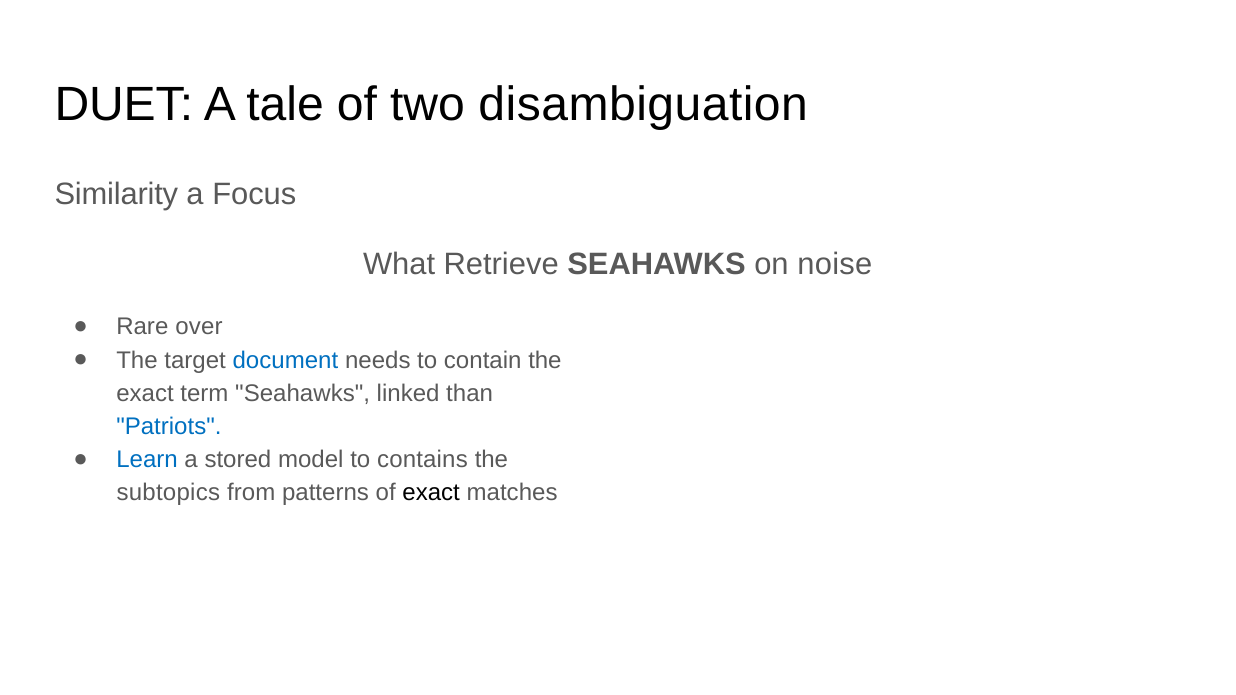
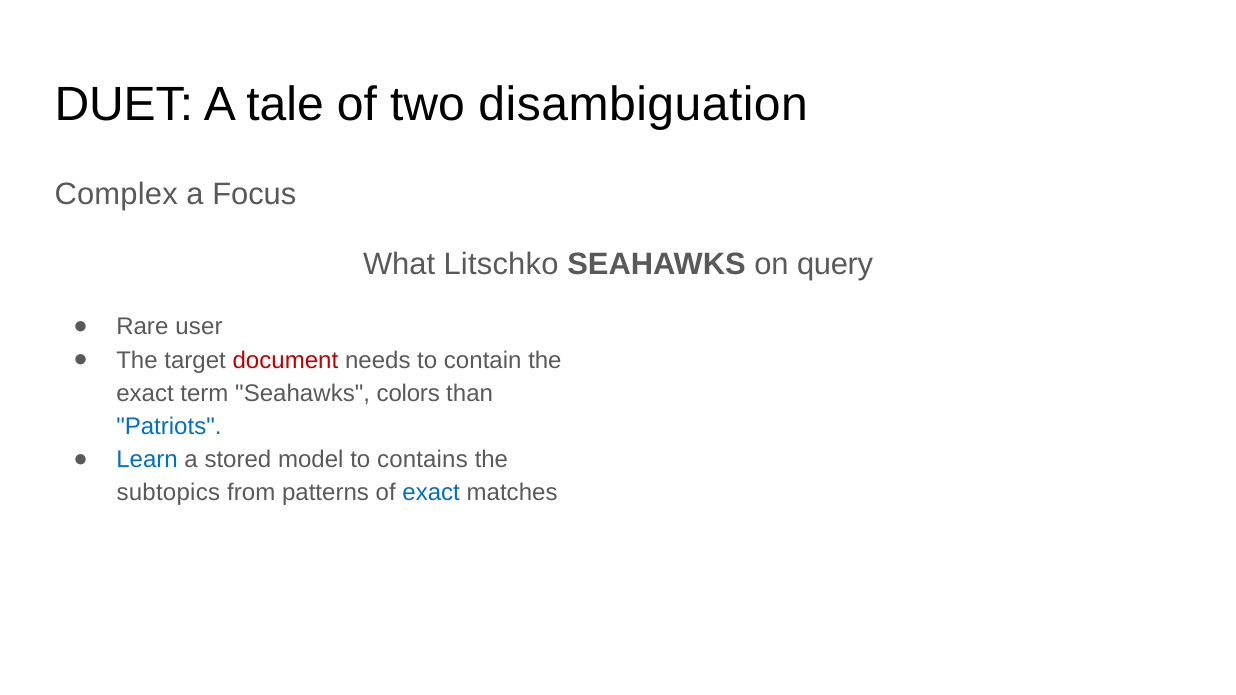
Similarity: Similarity -> Complex (116, 194)
Retrieve: Retrieve -> Litschko (501, 264)
noise: noise -> query (835, 264)
over: over -> user (199, 327)
document colour: blue -> red (285, 360)
linked: linked -> colors (408, 393)
exact colour: black -> blue (431, 493)
